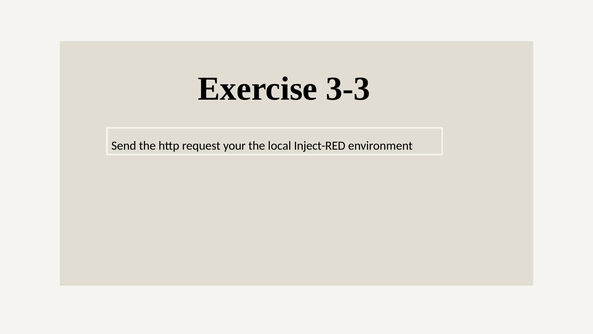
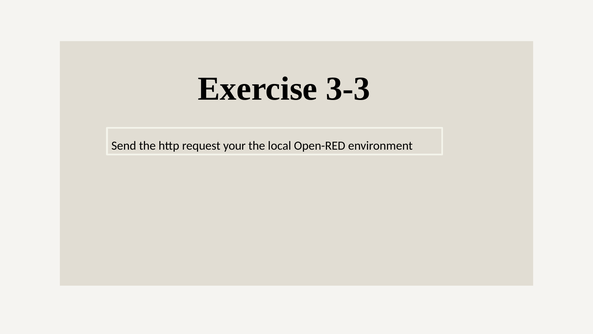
Inject-RED: Inject-RED -> Open-RED (320, 146)
